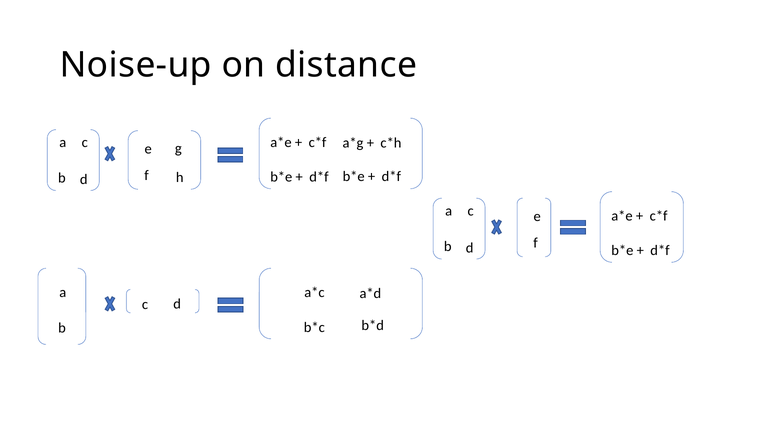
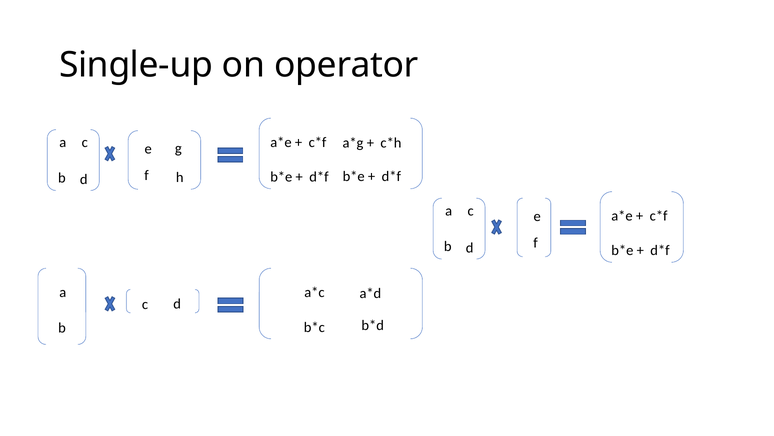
Noise-up: Noise-up -> Single-up (136, 65)
distance: distance -> operator (346, 65)
